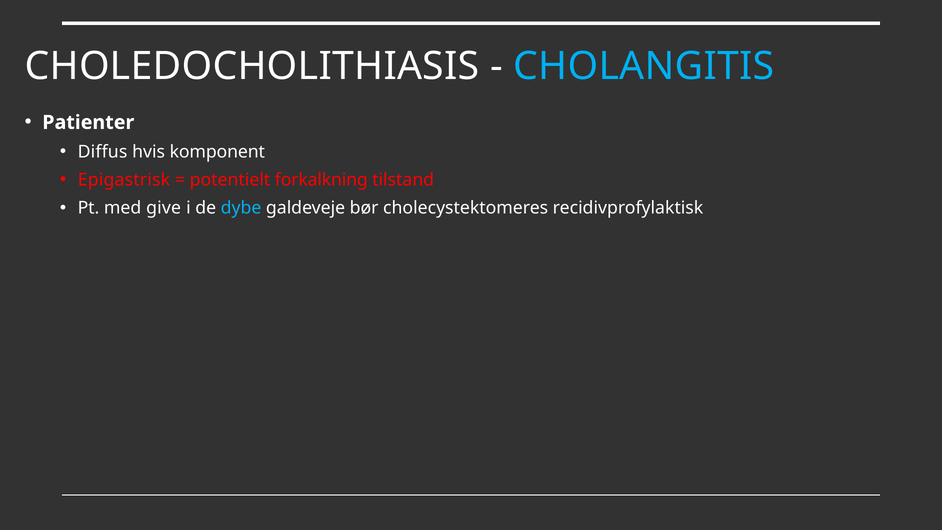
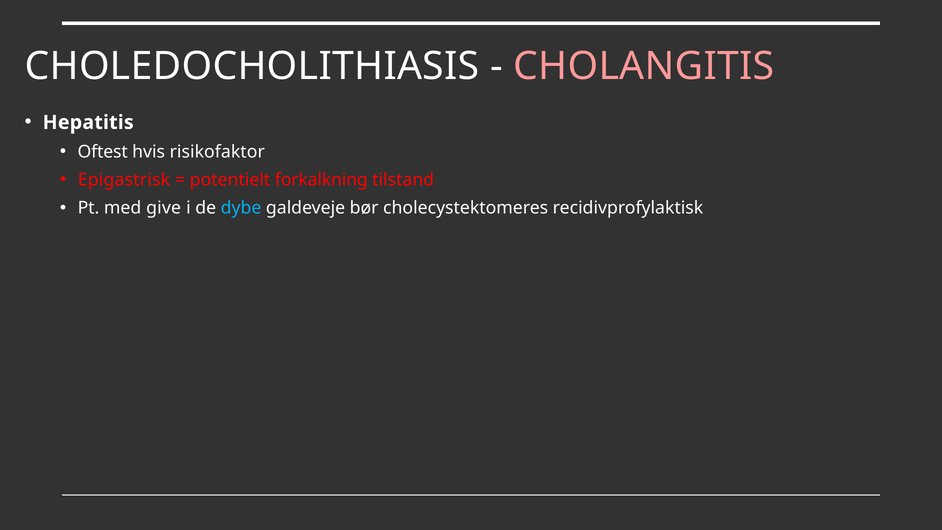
CHOLANGITIS colour: light blue -> pink (644, 66)
Patienter: Patienter -> Hepatitis (88, 122)
Diffus: Diffus -> Oftest (103, 152)
komponent: komponent -> risikofaktor (217, 152)
